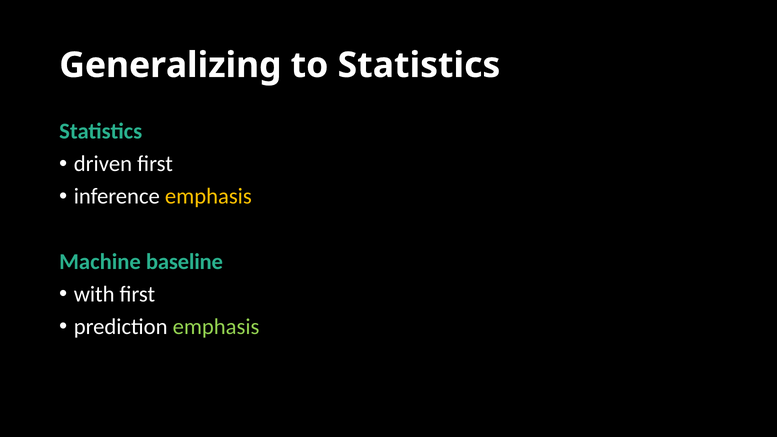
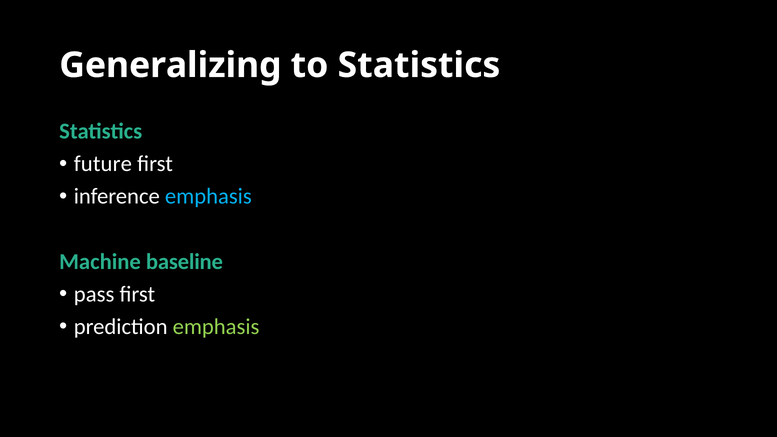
driven: driven -> future (103, 164)
emphasis colour: yellow -> light blue (208, 197)
with: with -> pass (94, 294)
